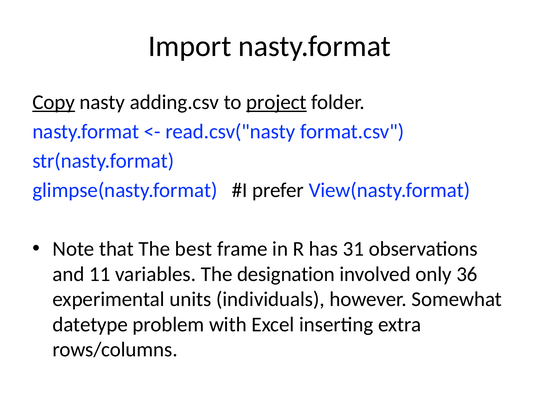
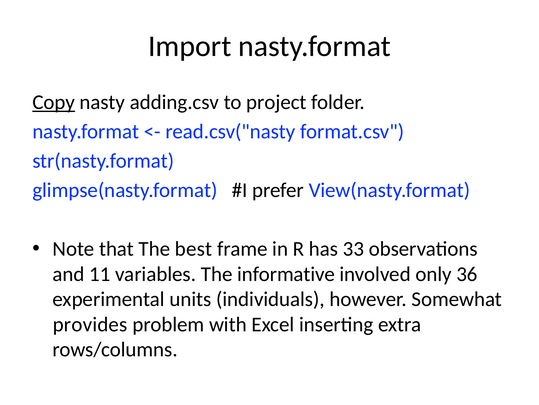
project underline: present -> none (276, 102)
31: 31 -> 33 (353, 249)
designation: designation -> informative (286, 274)
datetype: datetype -> provides (90, 324)
